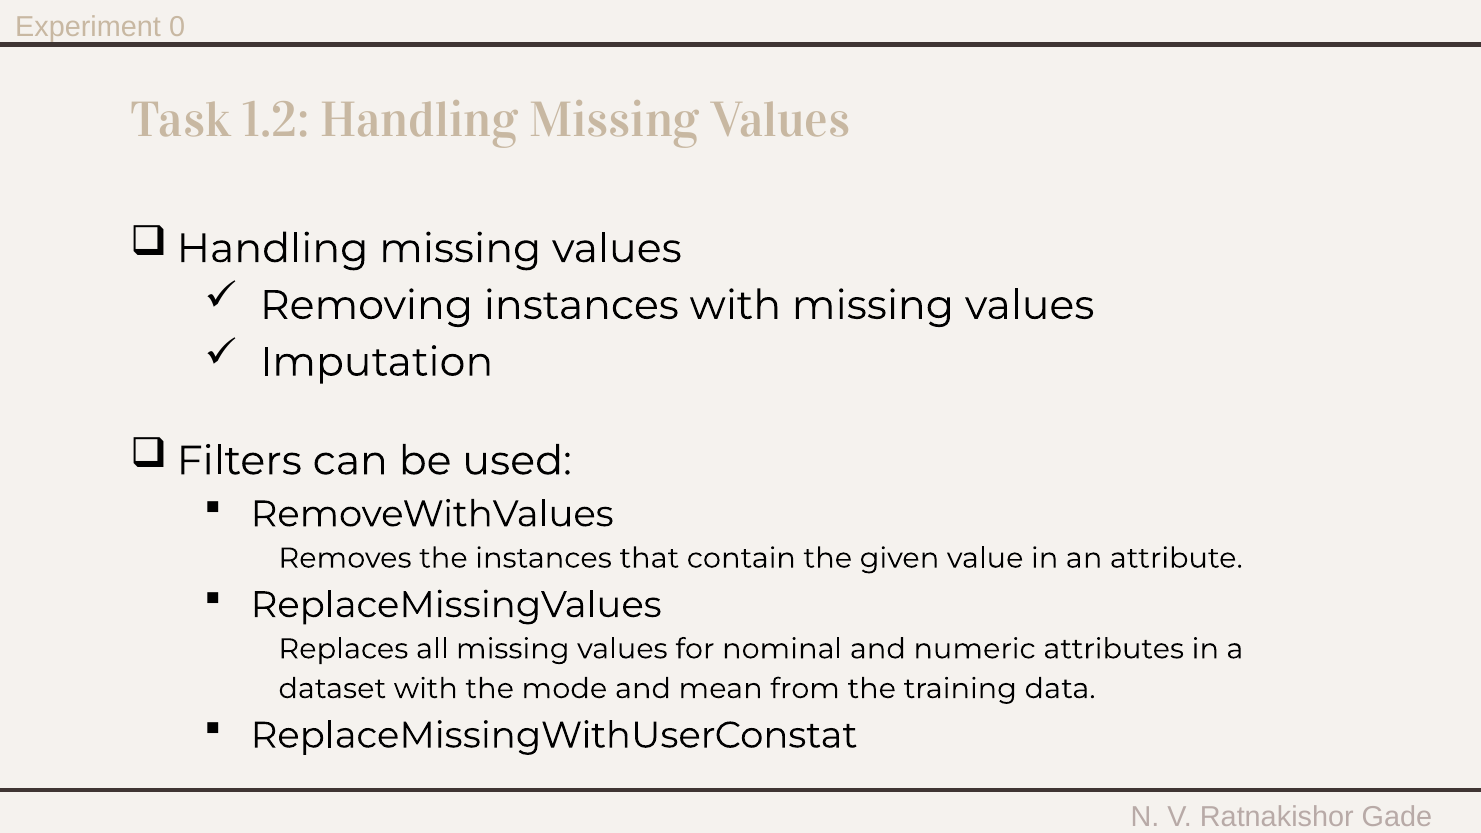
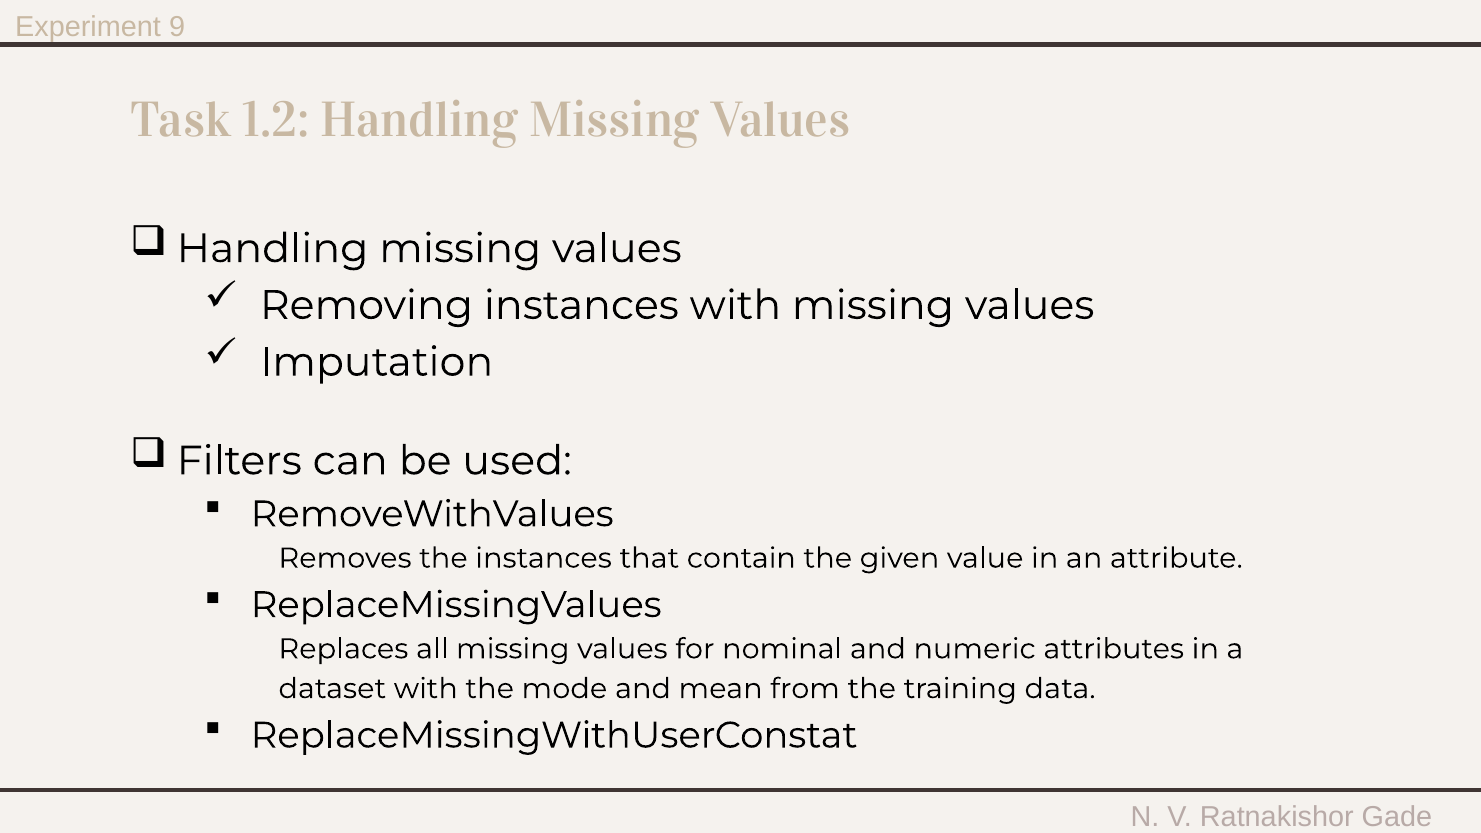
0: 0 -> 9 (177, 27)
